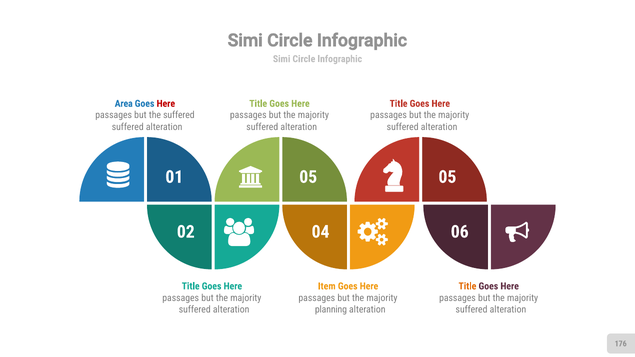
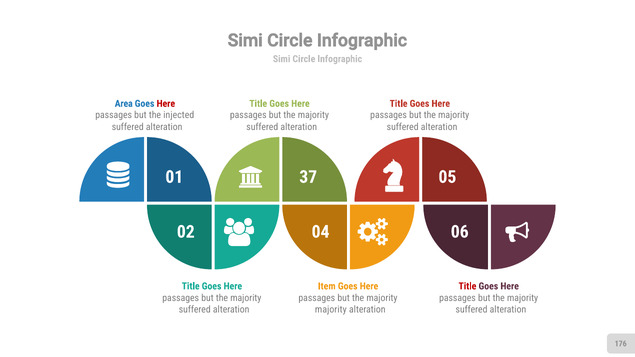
the suffered: suffered -> injected (179, 115)
01 05: 05 -> 37 (308, 177)
Title colour: orange -> red (467, 286)
planning: planning -> majority (331, 310)
